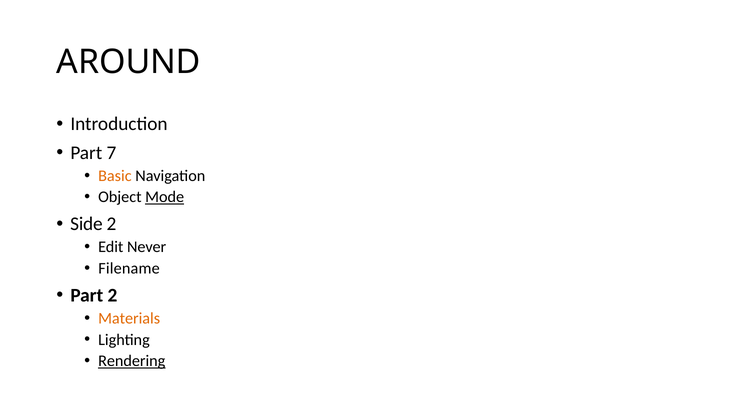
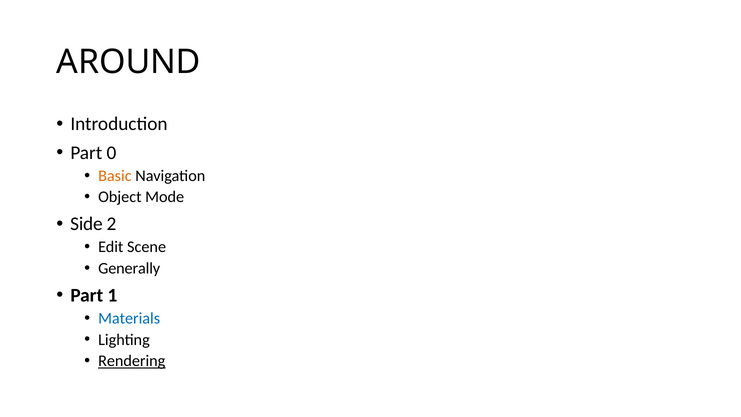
7: 7 -> 0 (111, 153)
Mode underline: present -> none (165, 197)
Never: Never -> Scene (147, 247)
Filename: Filename -> Generally (129, 268)
Part 2: 2 -> 1 (112, 295)
Materials colour: orange -> blue (129, 318)
